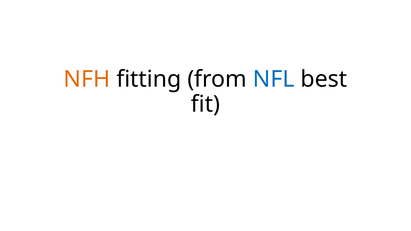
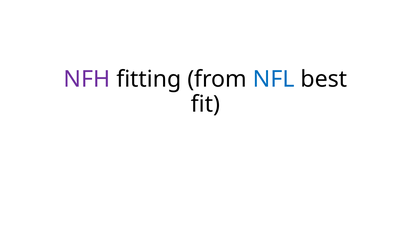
NFH colour: orange -> purple (87, 79)
